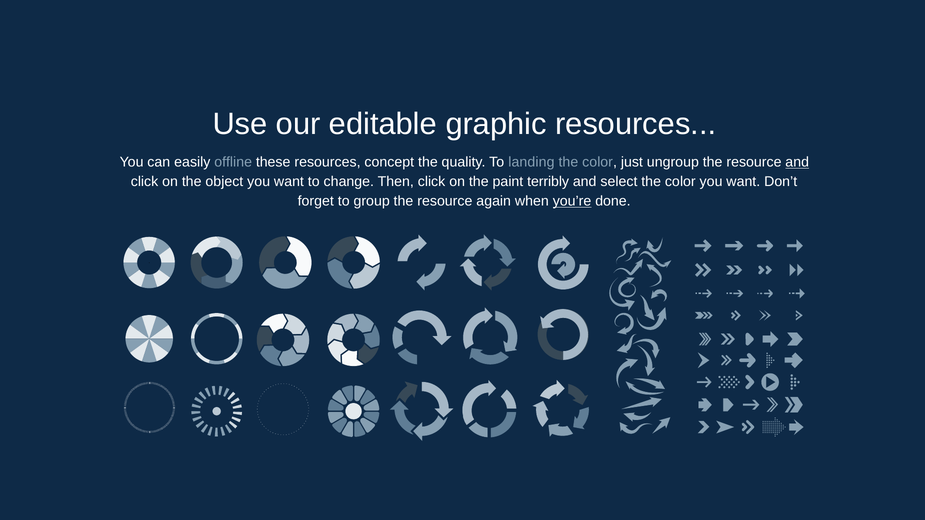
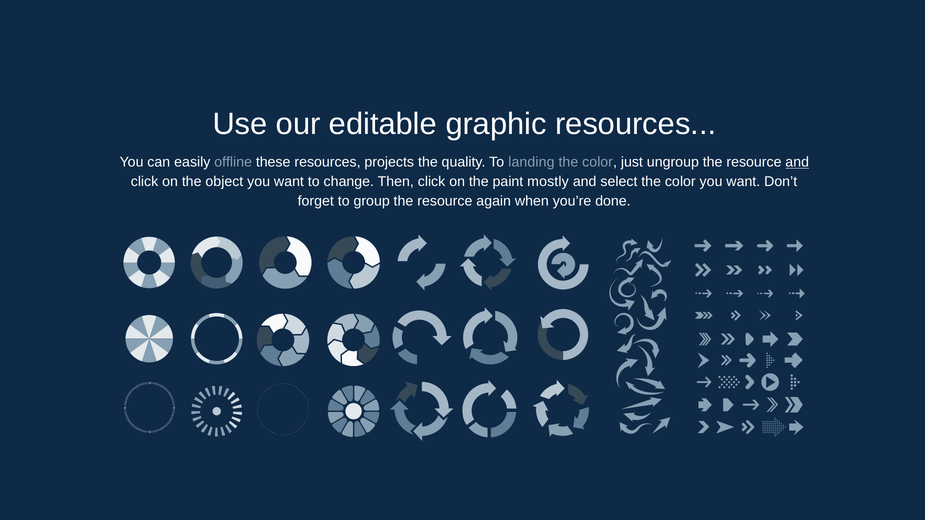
concept: concept -> projects (389, 162)
terribly: terribly -> mostly (548, 182)
you’re underline: present -> none (572, 201)
